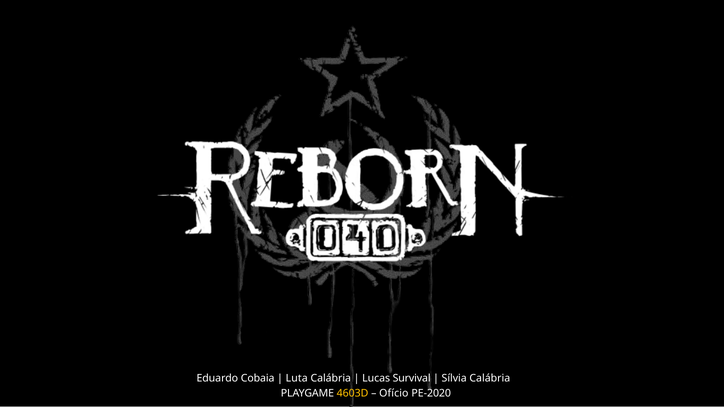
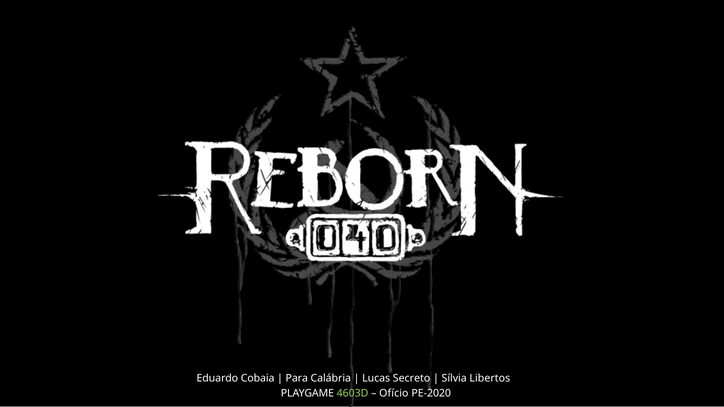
Luta: Luta -> Para (297, 379)
Survival: Survival -> Secreto (412, 379)
Sílvia Calábria: Calábria -> Libertos (490, 379)
4603D colour: yellow -> light green (353, 394)
